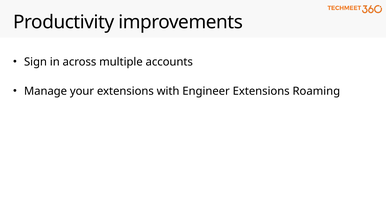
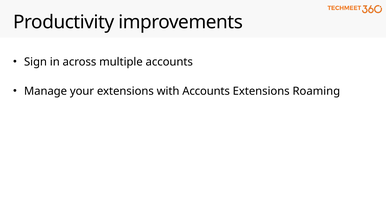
with Engineer: Engineer -> Accounts (206, 91)
